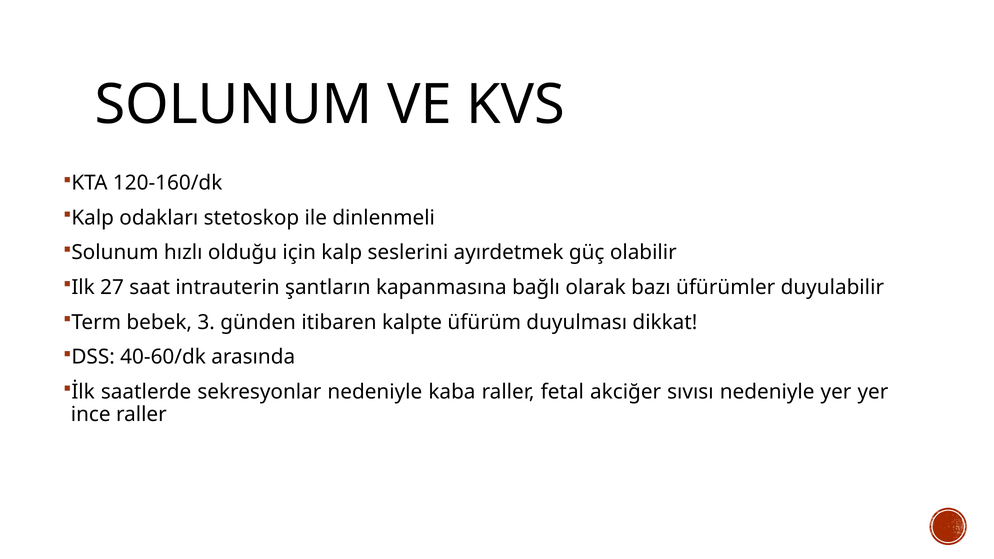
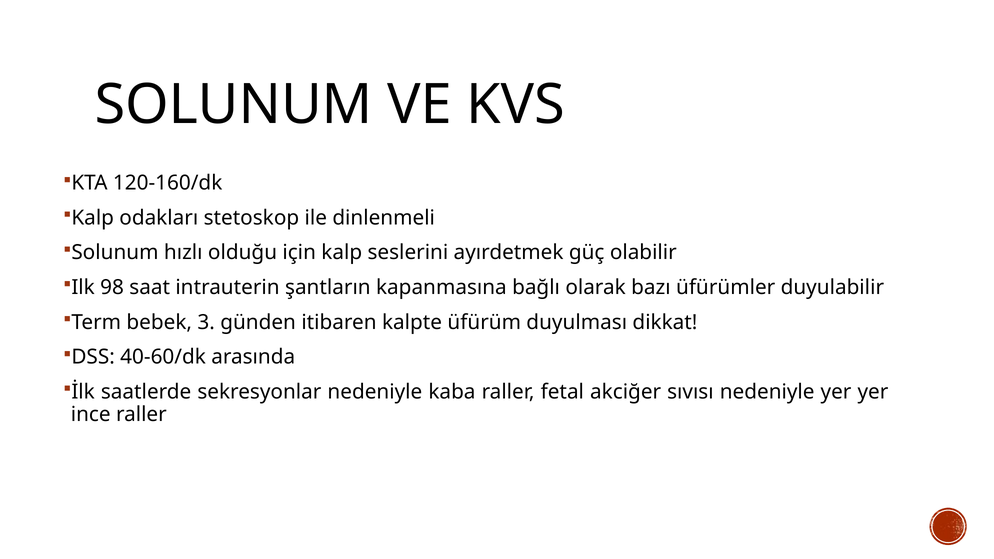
27: 27 -> 98 (112, 287)
